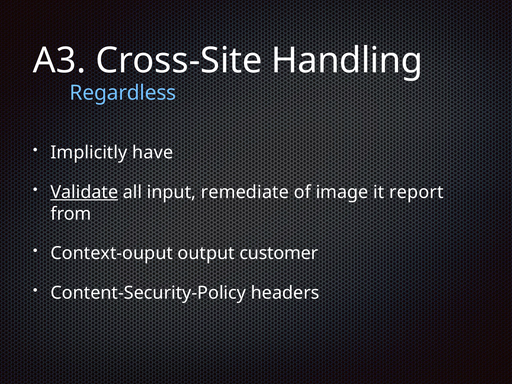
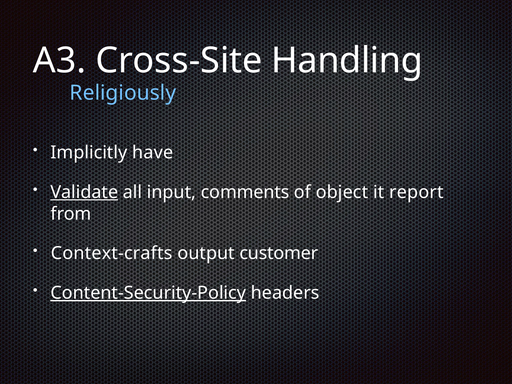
Regardless: Regardless -> Religiously (123, 93)
remediate: remediate -> comments (245, 192)
image: image -> object (342, 192)
Context-ouput: Context-ouput -> Context-crafts (112, 253)
Content-Security-Policy underline: none -> present (148, 293)
